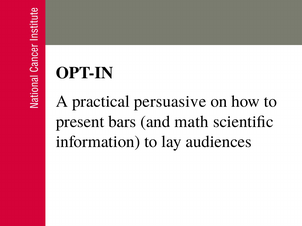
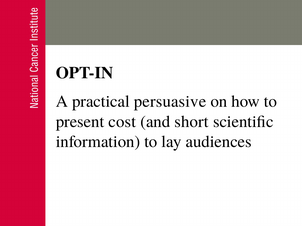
bars: bars -> cost (122, 122)
math: math -> short (192, 122)
